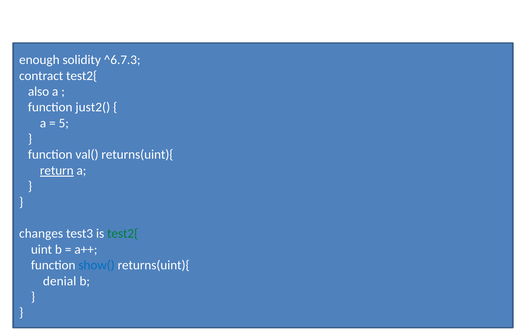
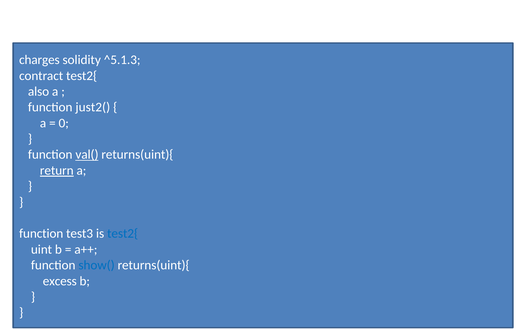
enough: enough -> charges (39, 60)
^6.7.3: ^6.7.3 -> ^5.1.3 (122, 60)
5: 5 -> 0 (64, 123)
val( underline: none -> present (87, 155)
changes: changes -> function (41, 233)
test2{ colour: green -> blue (123, 233)
denial: denial -> excess (60, 281)
